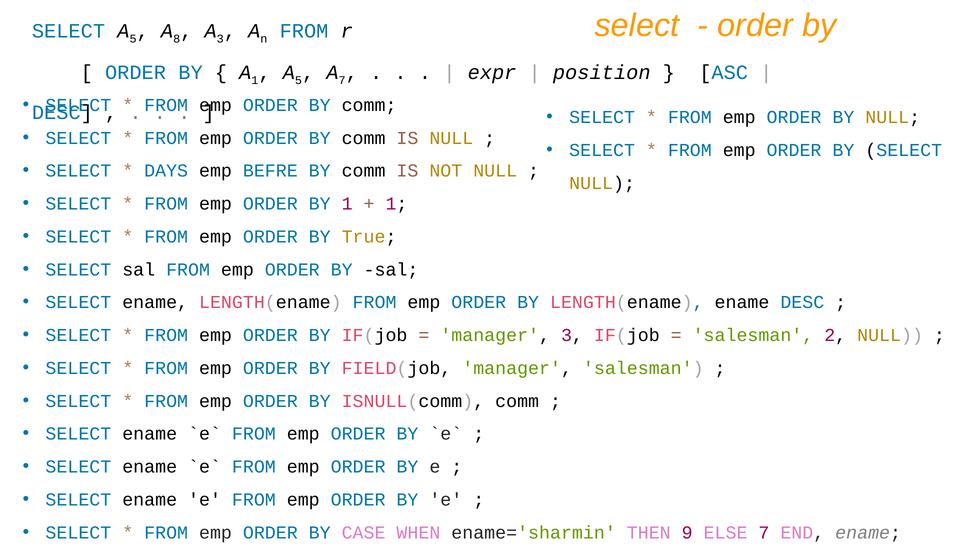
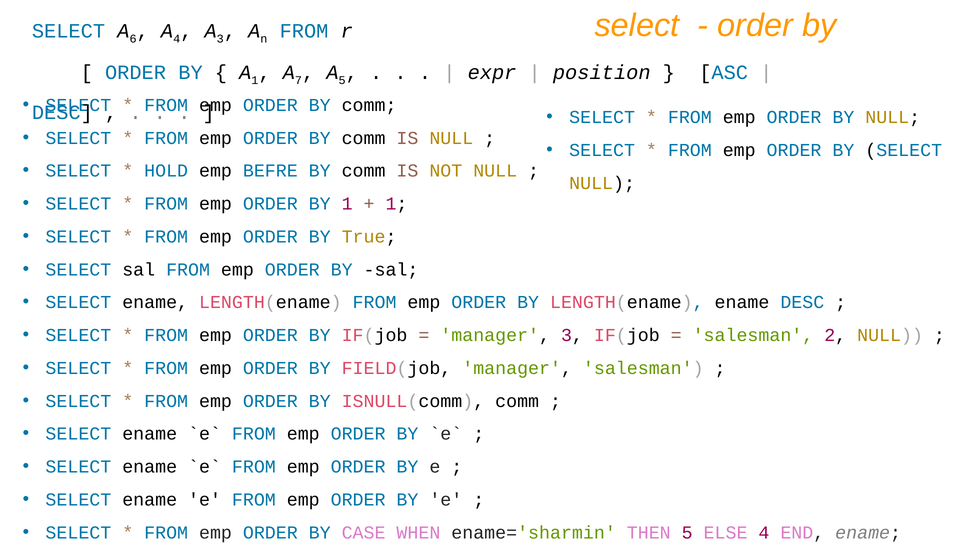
5: 5 -> 6 (133, 39)
8: 8 -> 4 (177, 39)
5: 5 -> 7 (299, 81)
7: 7 -> 5 (342, 81)
DAYS: DAYS -> HOLD (166, 171)
THEN 9: 9 -> 5 (687, 533)
ELSE 7: 7 -> 4 (764, 533)
